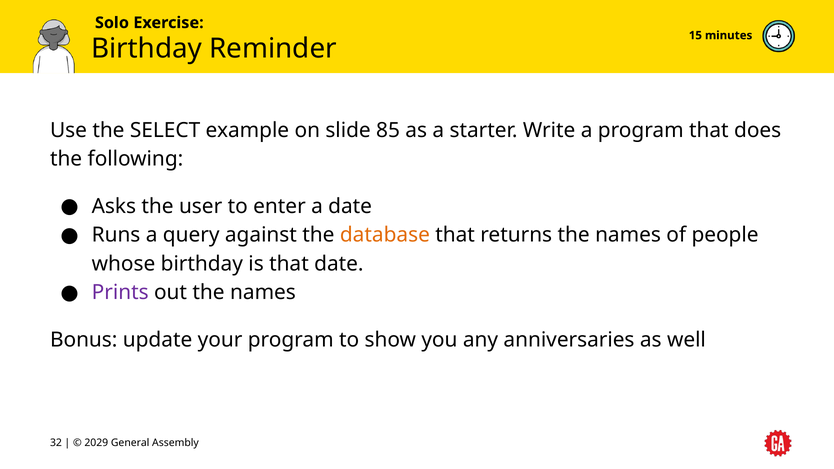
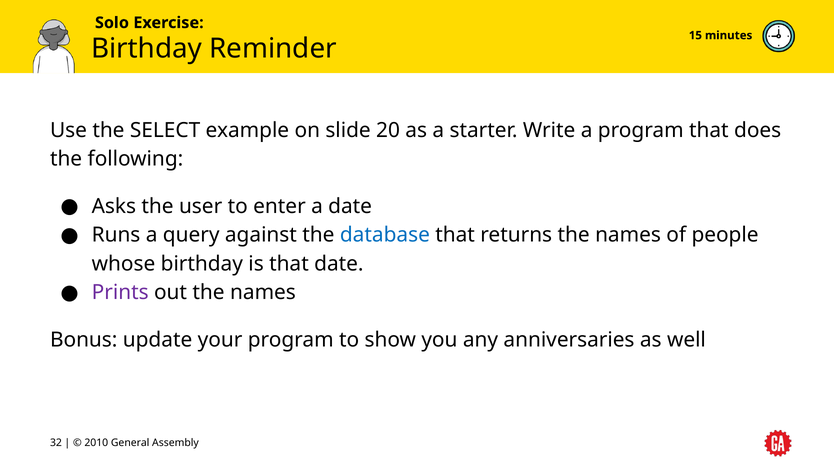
85: 85 -> 20 (388, 130)
database colour: orange -> blue (385, 235)
2029: 2029 -> 2010 (96, 443)
